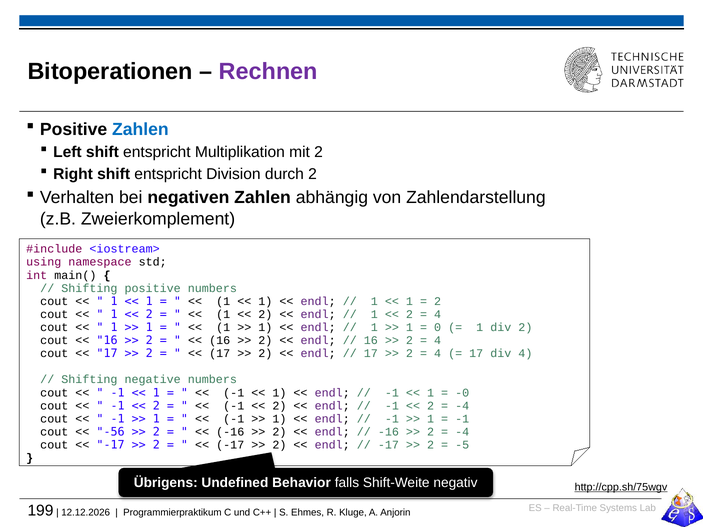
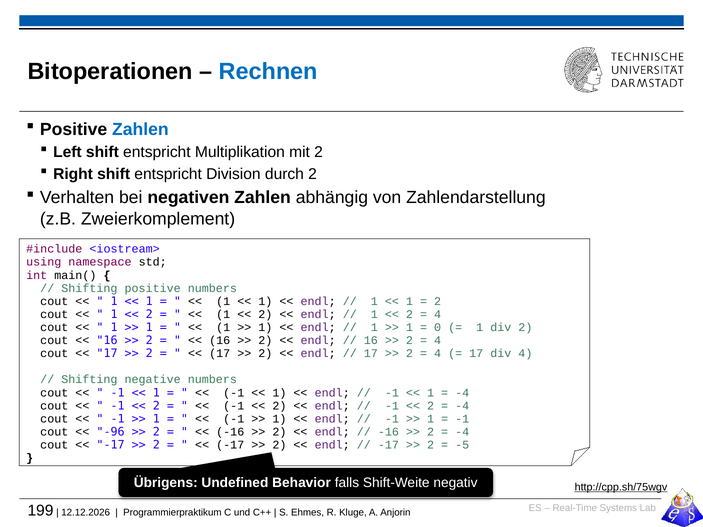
Rechnen colour: purple -> blue (268, 71)
-0: -0 -> -4 (462, 393)
-56: -56 -> -96 (111, 432)
